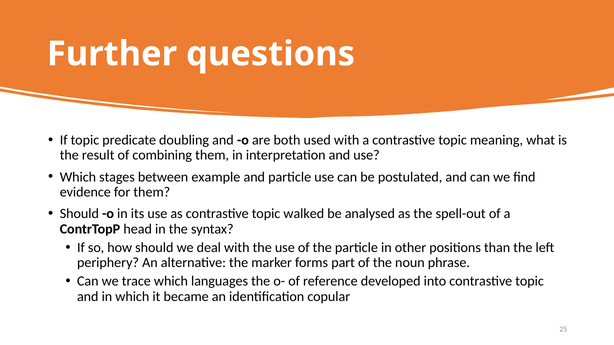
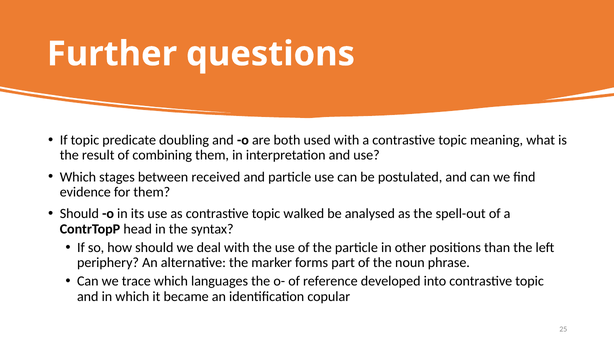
example: example -> received (216, 177)
